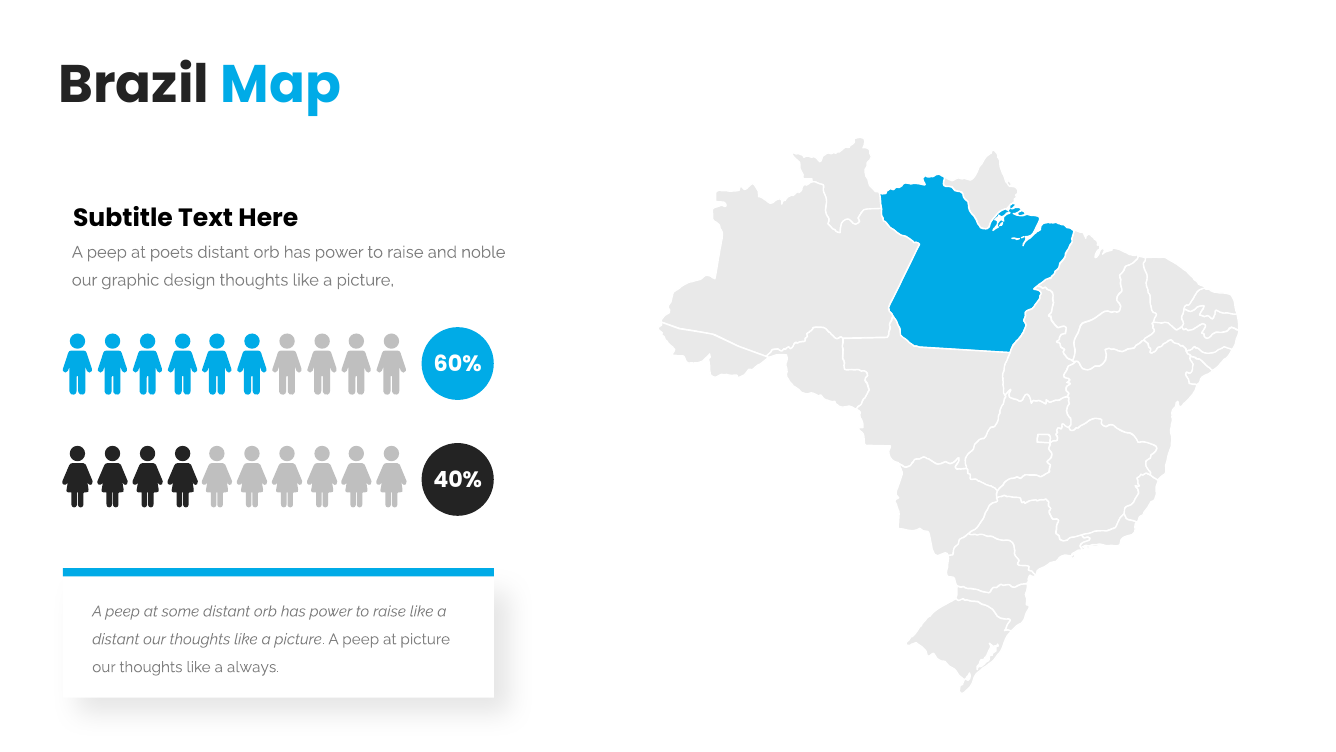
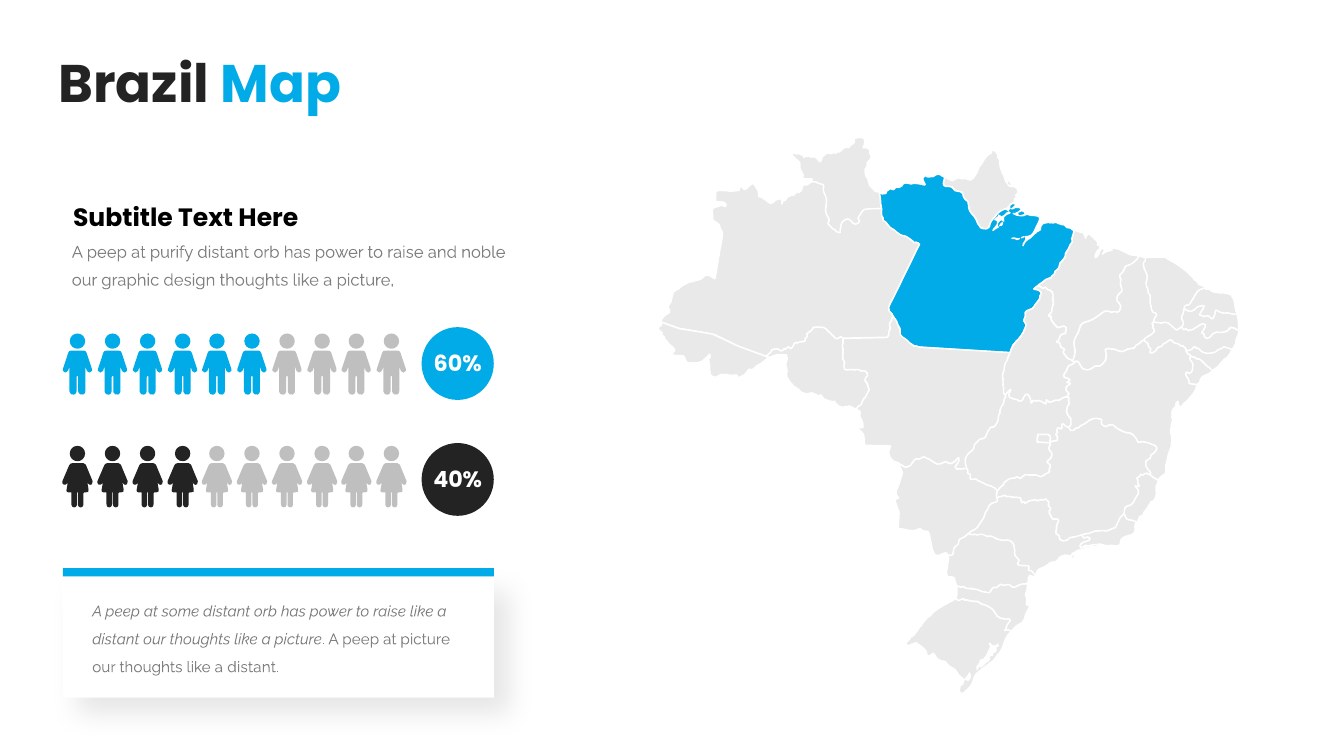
poets: poets -> purify (172, 252)
thoughts like a always: always -> distant (253, 667)
